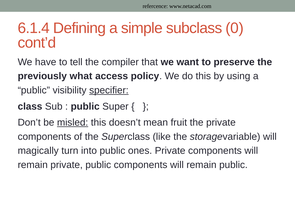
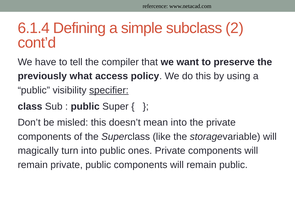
0: 0 -> 2 (235, 28)
misled underline: present -> none (73, 123)
mean fruit: fruit -> into (179, 123)
